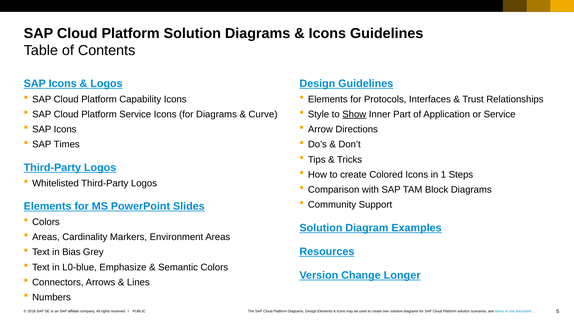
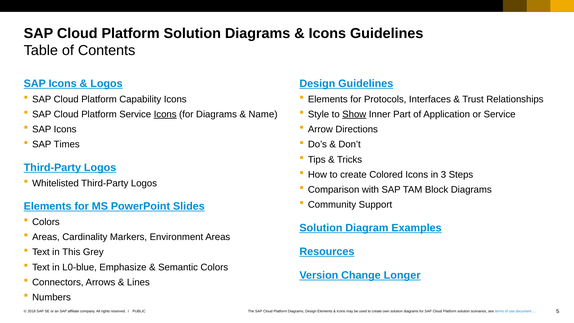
Icons underline: none -> present (165, 114)
Curve: Curve -> Name (263, 114)
1: 1 -> 3 (443, 174)
Bias: Bias -> This (71, 252)
